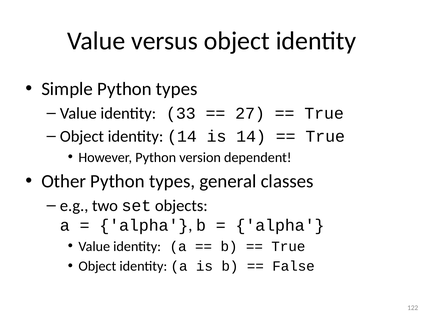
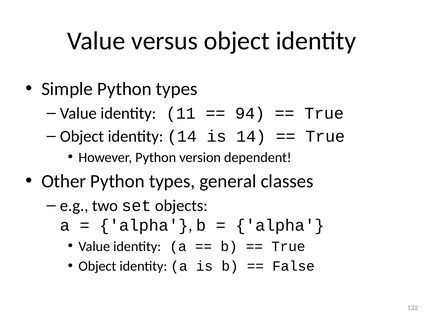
33: 33 -> 11 (181, 113)
27: 27 -> 94 (250, 113)
